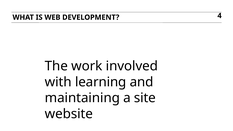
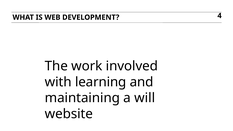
site: site -> will (145, 98)
